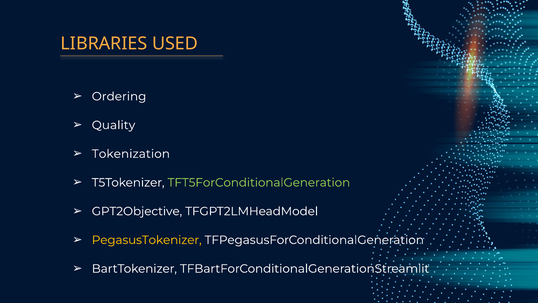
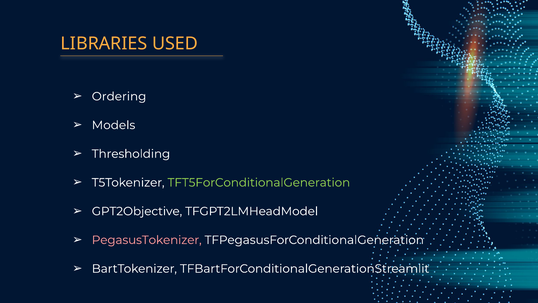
Quality: Quality -> Models (114, 125)
Tokenization: Tokenization -> Thresholding (131, 154)
PegasusTokenizer colour: yellow -> pink (147, 240)
